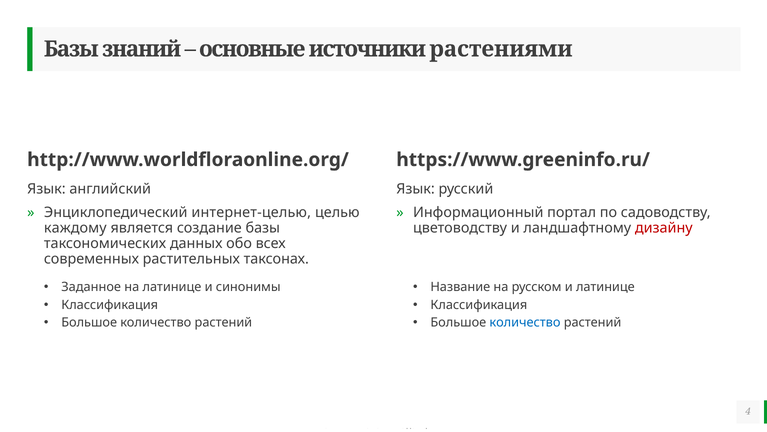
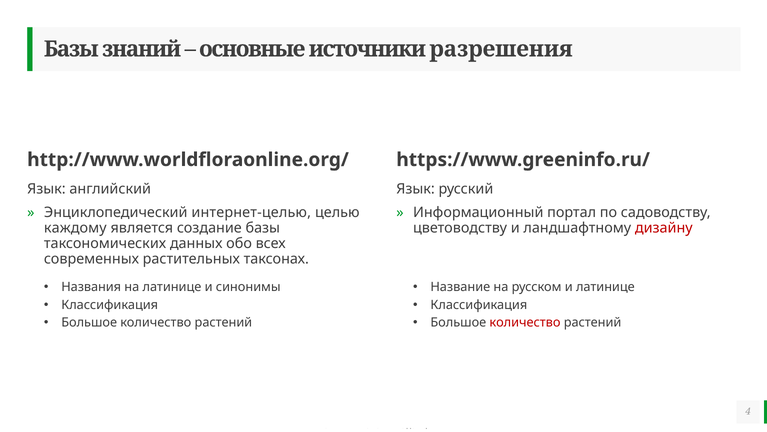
растениями: растениями -> разрешения (501, 49)
Заданное: Заданное -> Названия (91, 287)
количество colour: blue -> red (525, 322)
